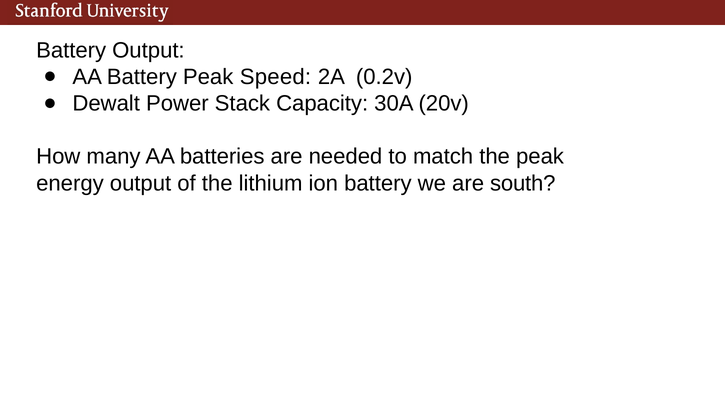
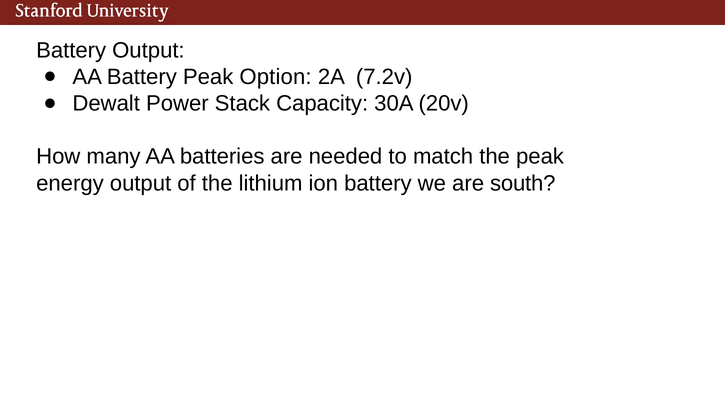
Speed: Speed -> Option (276, 77)
0.2v: 0.2v -> 7.2v (384, 77)
